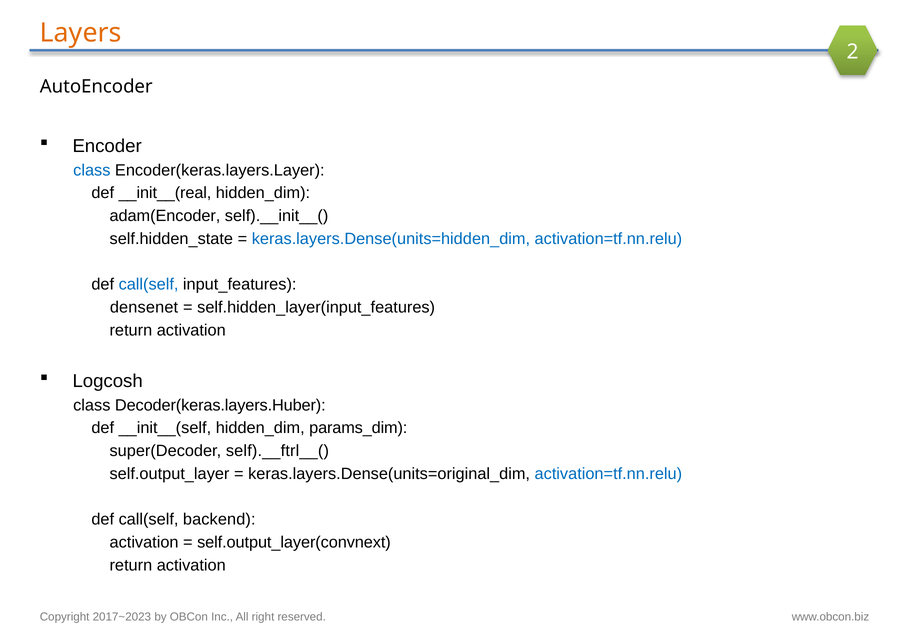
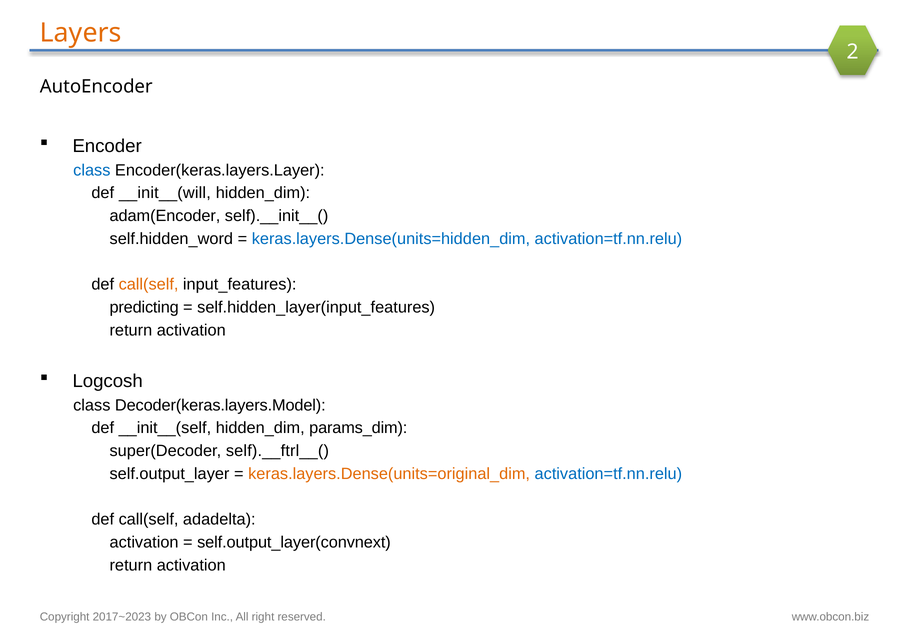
__init__(real: __init__(real -> __init__(will (165, 193)
self.hidden_state: self.hidden_state -> self.hidden_word (171, 239)
call(self colour: blue -> orange (149, 285)
densenet: densenet -> predicting (144, 307)
Decoder(keras.layers.Huber: Decoder(keras.layers.Huber -> Decoder(keras.layers.Model (220, 405)
keras.layers.Dense(units=original_dim colour: black -> orange (389, 474)
backend: backend -> adadelta (219, 520)
